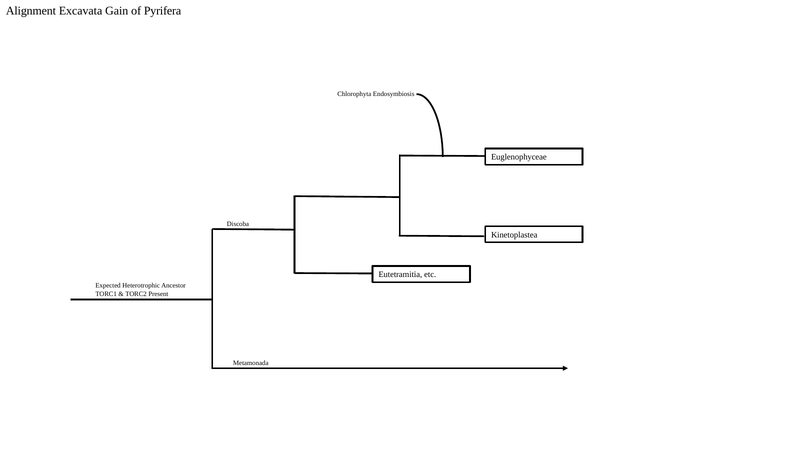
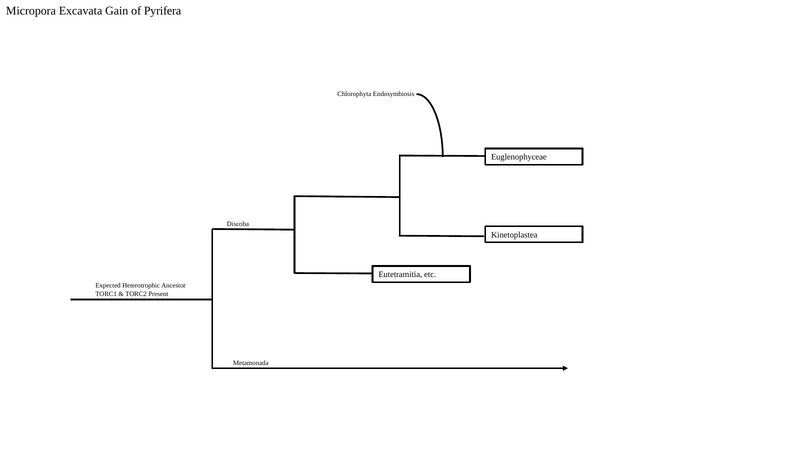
Alignment: Alignment -> Micropora (31, 11)
